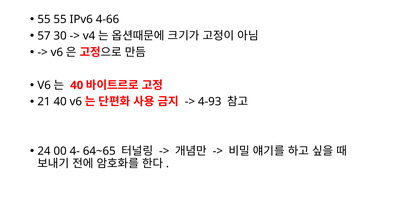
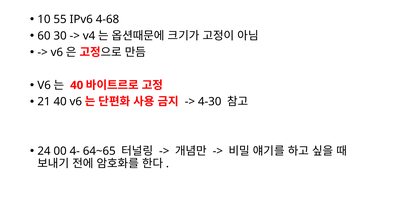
55: 55 -> 10 (44, 19)
4-66: 4-66 -> 4-68 (107, 19)
57: 57 -> 60 (44, 36)
4-93: 4-93 -> 4-30 (210, 102)
